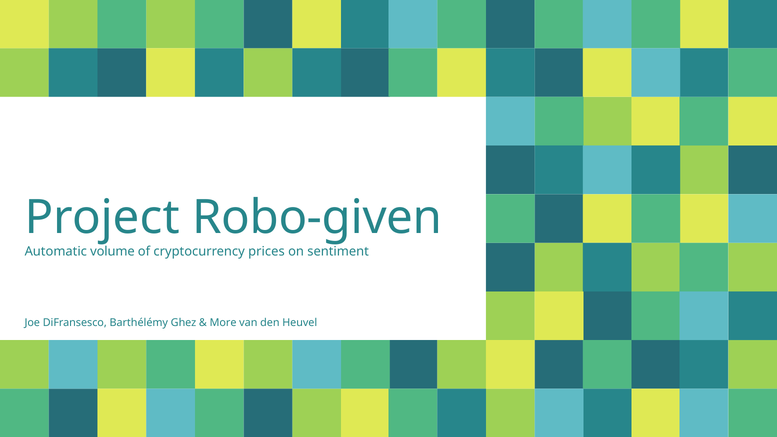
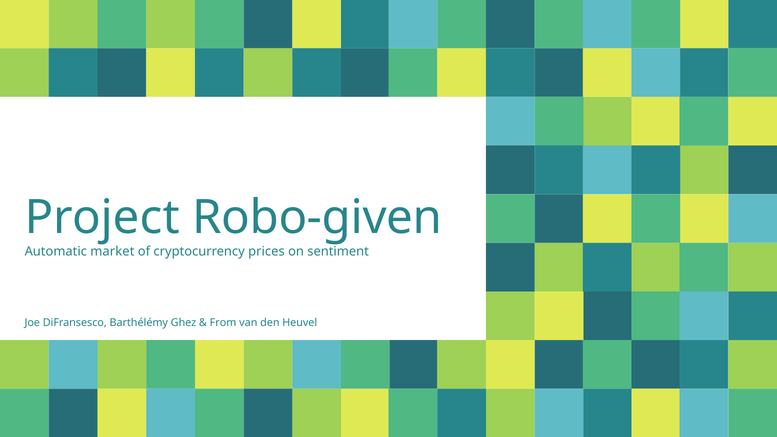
volume: volume -> market (112, 251)
More: More -> From (223, 323)
